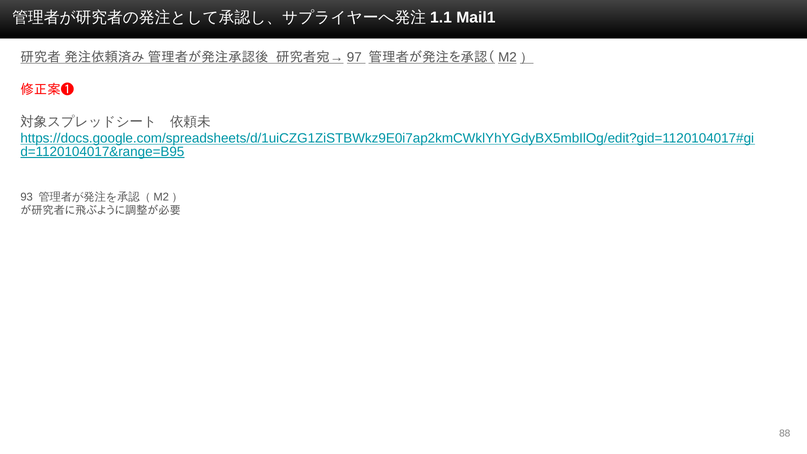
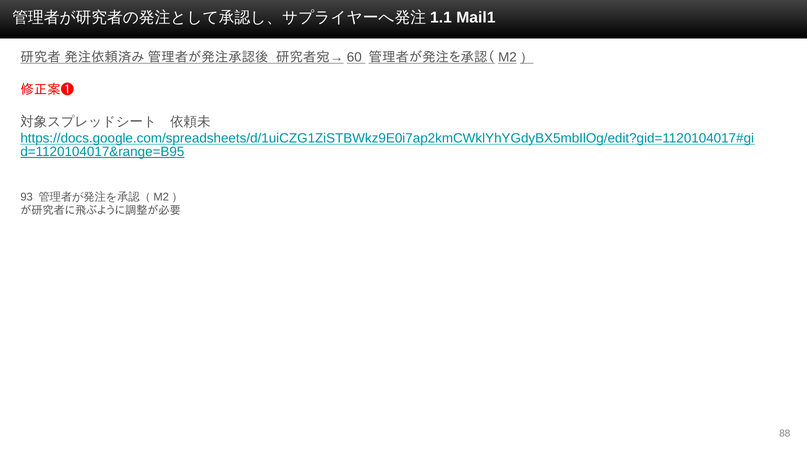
97: 97 -> 60 (354, 57)
